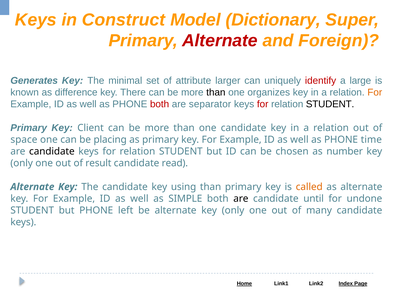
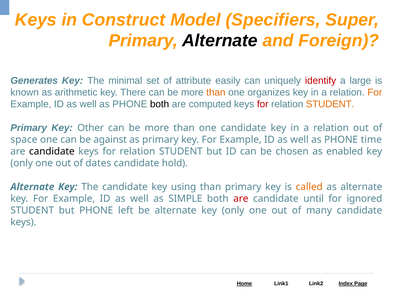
Dictionary: Dictionary -> Specifiers (273, 20)
Alternate colour: red -> black (220, 41)
larger: larger -> easily (228, 81)
difference: difference -> arithmetic (76, 92)
than colour: black -> orange (216, 92)
both colour: red -> black (160, 104)
separator: separator -> computed (210, 104)
STUDENT colour: black -> orange (330, 104)
Client: Client -> Other (91, 128)
placing: placing -> against (110, 140)
number: number -> enabled (345, 151)
result: result -> dates (98, 163)
read: read -> hold (175, 163)
are colour: black -> red (241, 198)
undone: undone -> ignored (364, 198)
